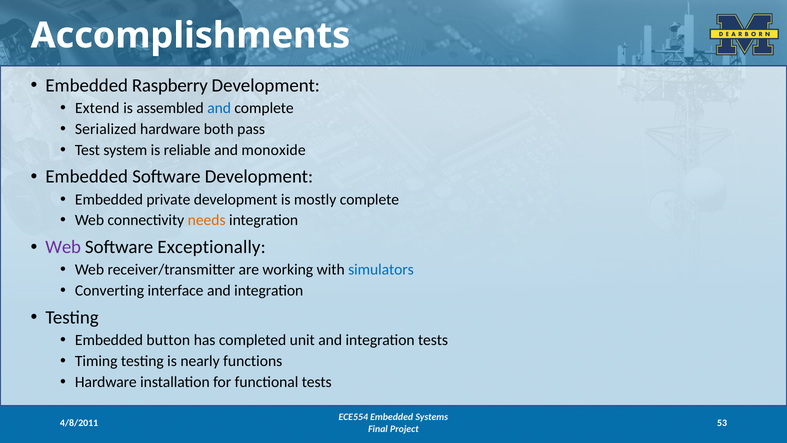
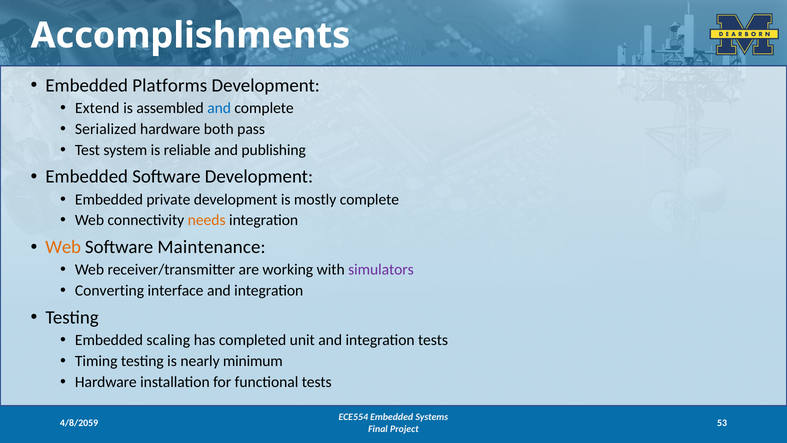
Raspberry: Raspberry -> Platforms (170, 85)
monoxide: monoxide -> publishing (274, 150)
Web colour: purple -> orange (63, 247)
Exceptionally: Exceptionally -> Maintenance (212, 247)
simulators colour: blue -> purple (381, 270)
button: button -> scaling (168, 340)
functions: functions -> minimum (253, 361)
4/8/2011: 4/8/2011 -> 4/8/2059 (79, 423)
